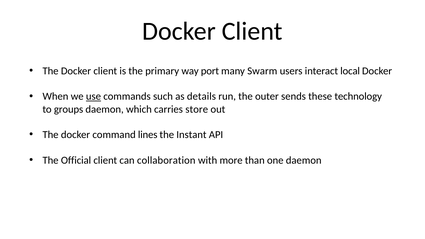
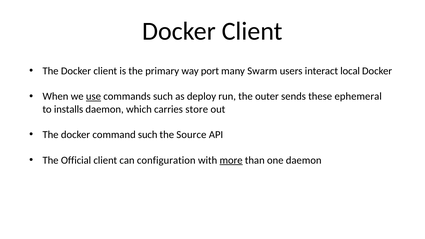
details: details -> deploy (201, 96)
technology: technology -> ephemeral (358, 96)
groups: groups -> installs (69, 109)
command lines: lines -> such (148, 135)
Instant: Instant -> Source (191, 135)
collaboration: collaboration -> configuration (166, 160)
more underline: none -> present (231, 160)
